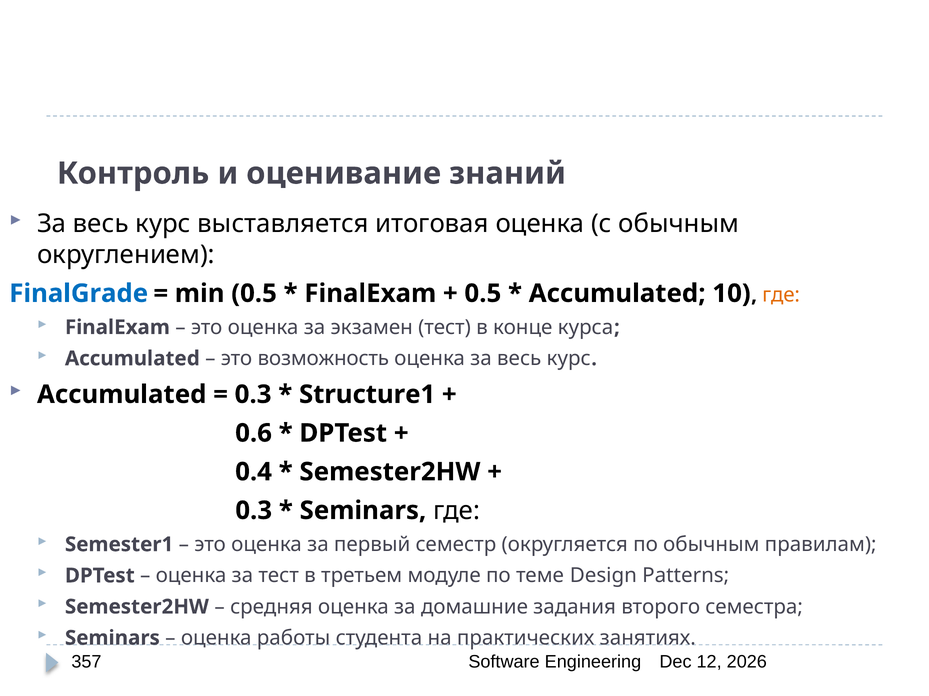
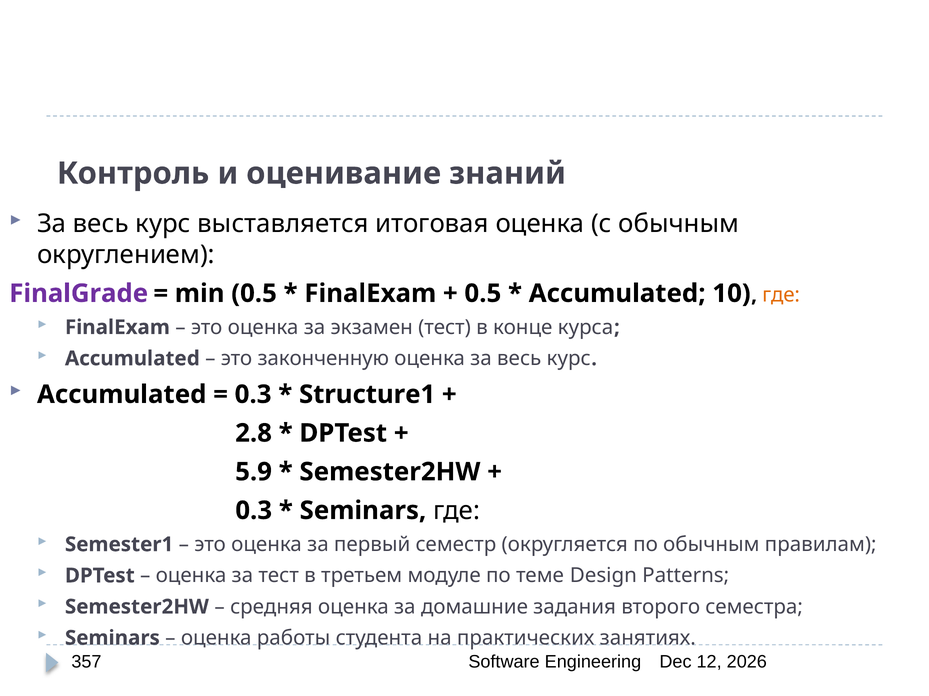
FinalGrade colour: blue -> purple (79, 294)
возможность: возможность -> законченную (323, 359)
0.6: 0.6 -> 2.8 (254, 434)
0.4: 0.4 -> 5.9 (254, 472)
